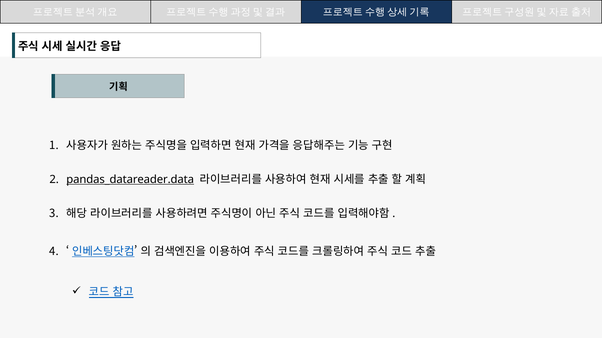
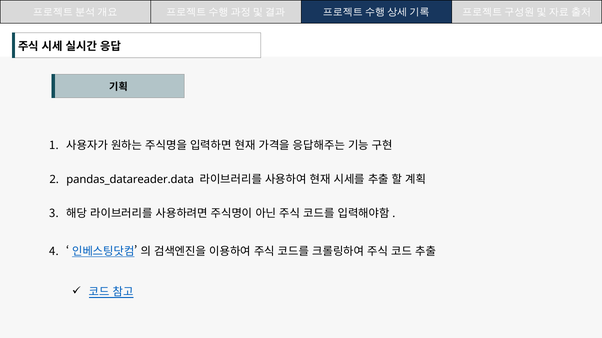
pandas_datareader.data underline: present -> none (130, 180)
